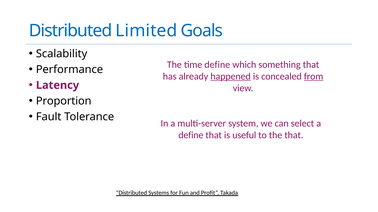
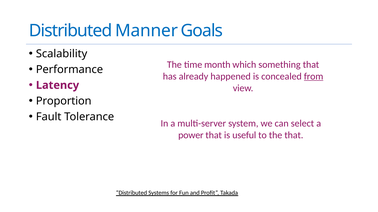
Limited: Limited -> Manner (147, 31)
time define: define -> month (217, 65)
happened underline: present -> none (231, 77)
define: define -> power (191, 136)
